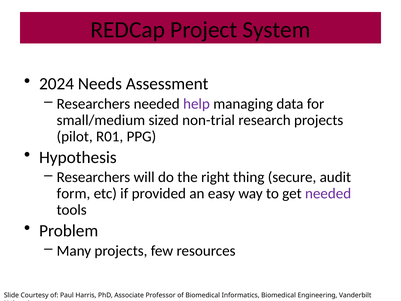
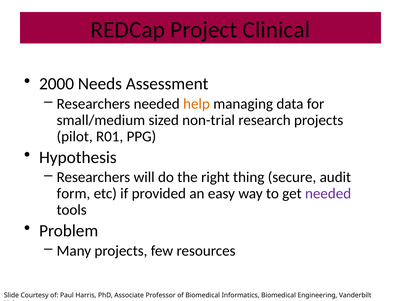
System: System -> Clinical (276, 30)
2024: 2024 -> 2000 (57, 84)
help colour: purple -> orange (196, 104)
